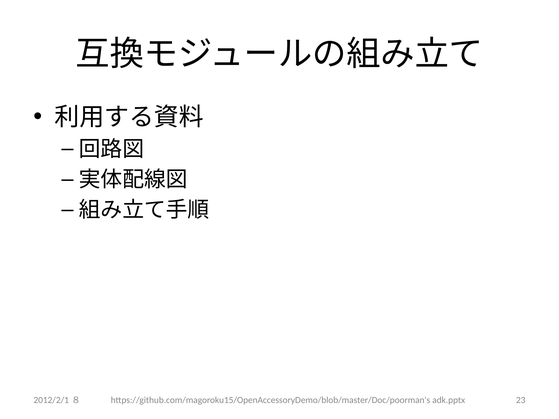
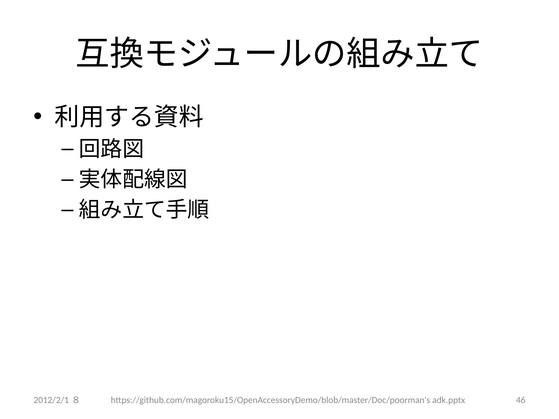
23: 23 -> 46 (521, 400)
